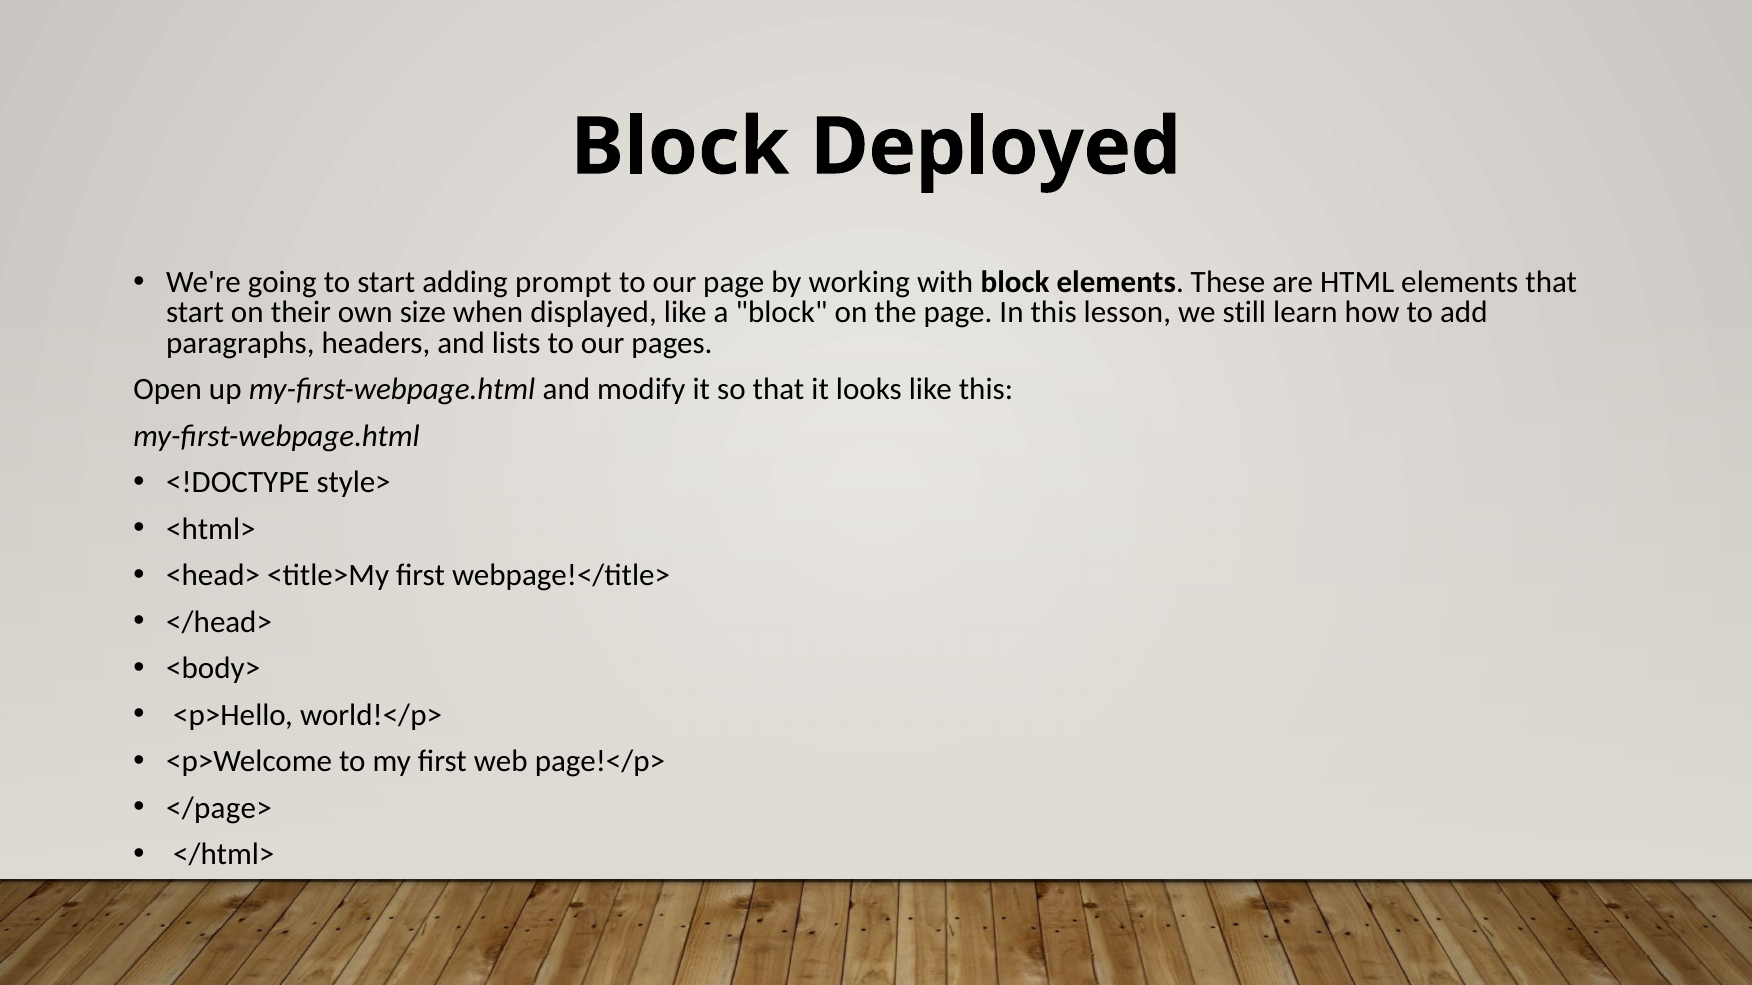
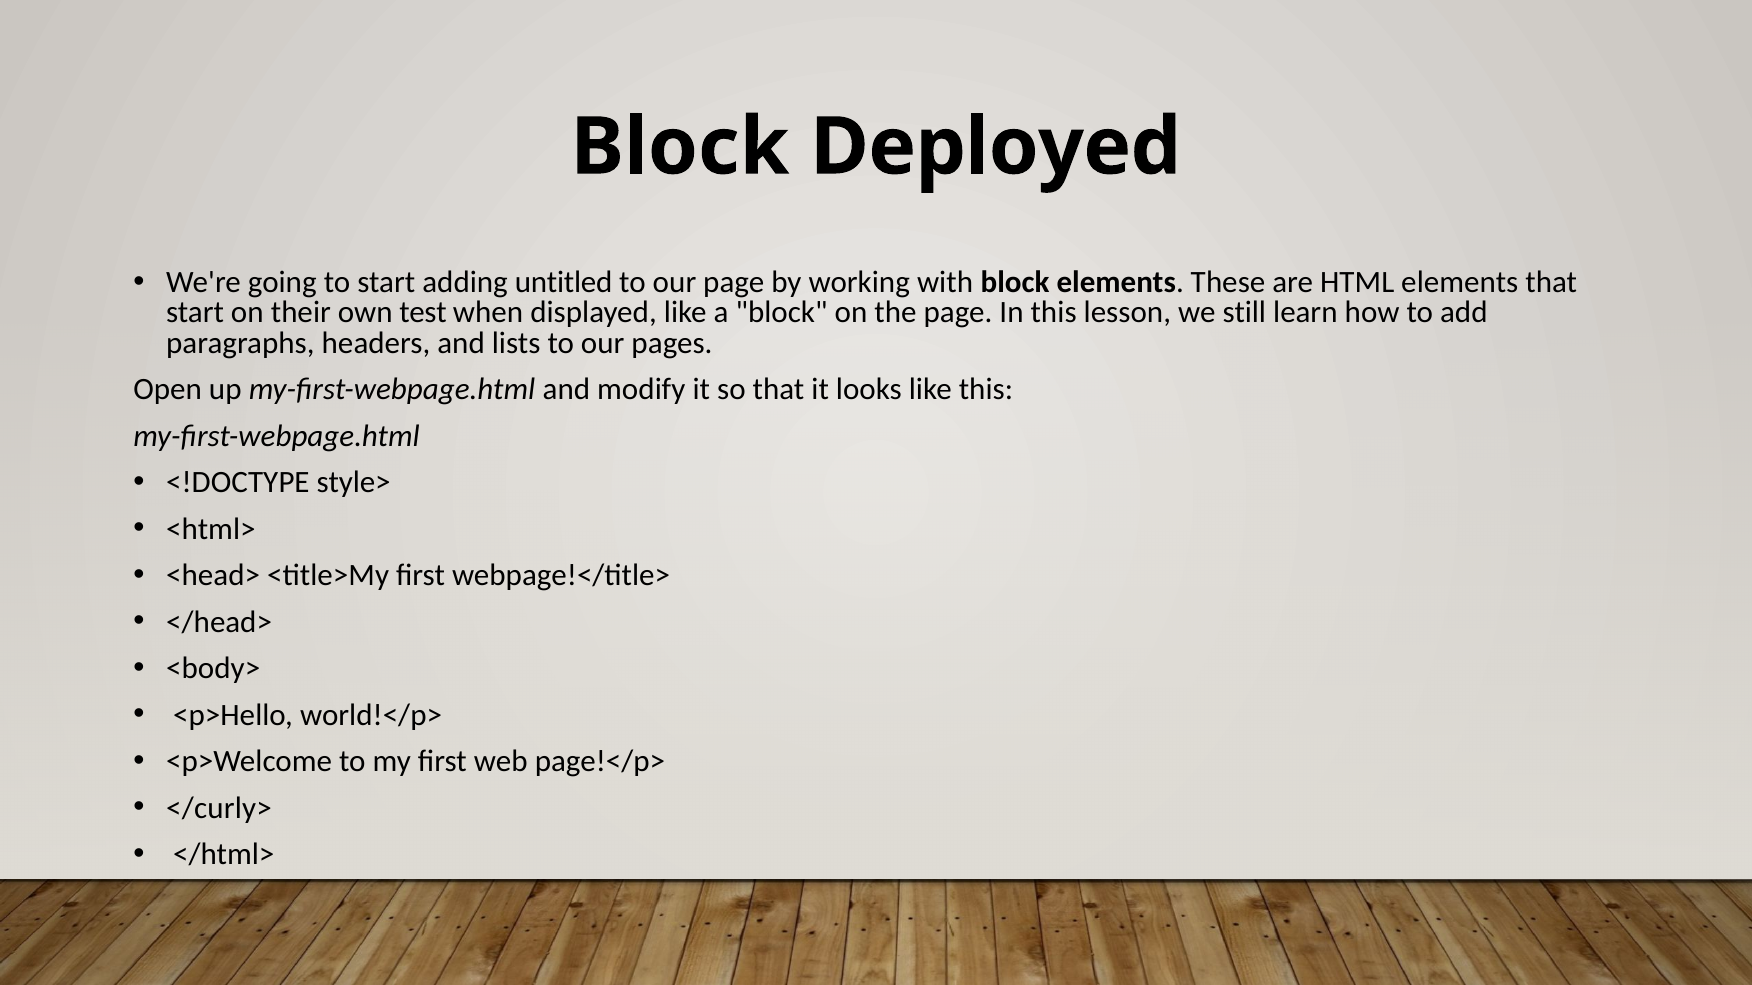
prompt: prompt -> untitled (564, 283)
size: size -> test (423, 313)
</page>: </page> -> </curly> (219, 809)
